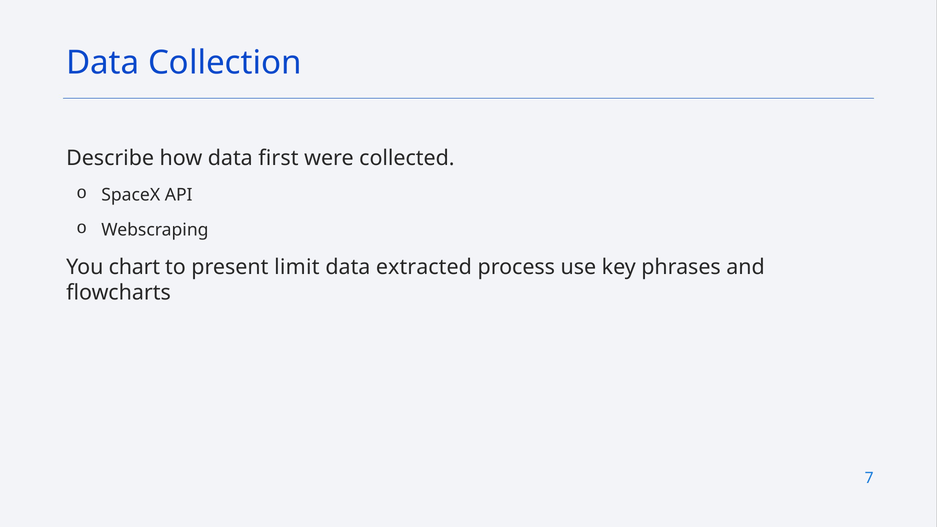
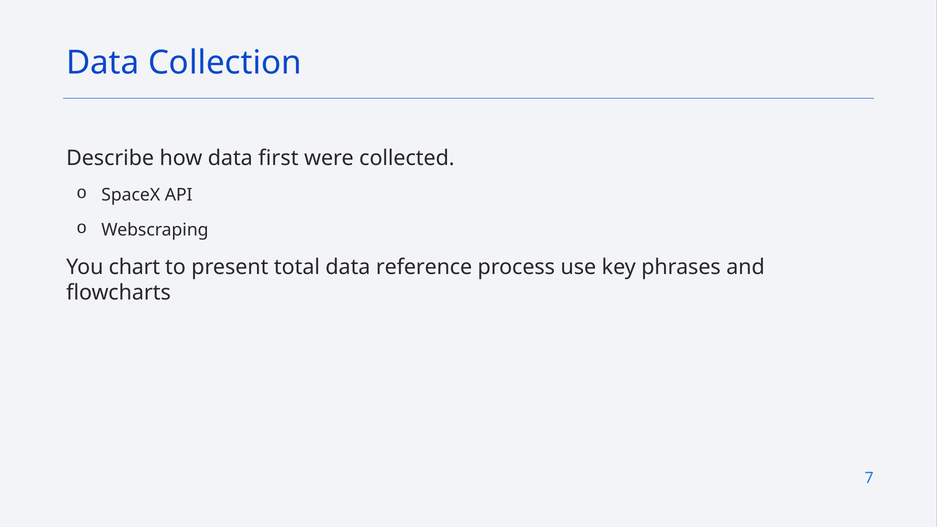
limit: limit -> total (297, 267)
extracted: extracted -> reference (424, 267)
